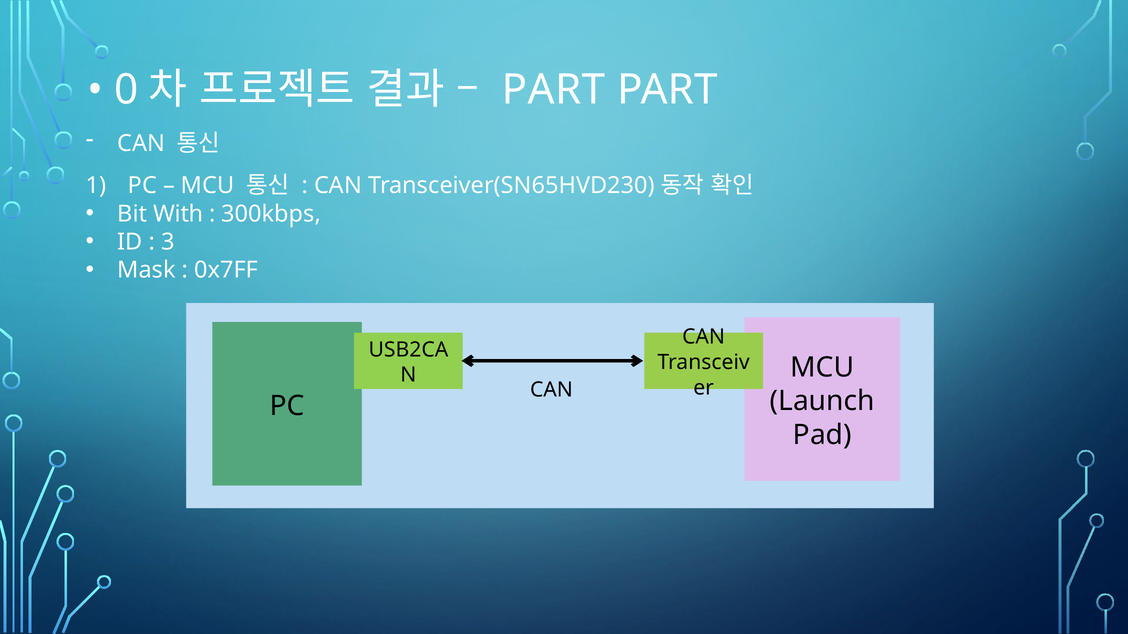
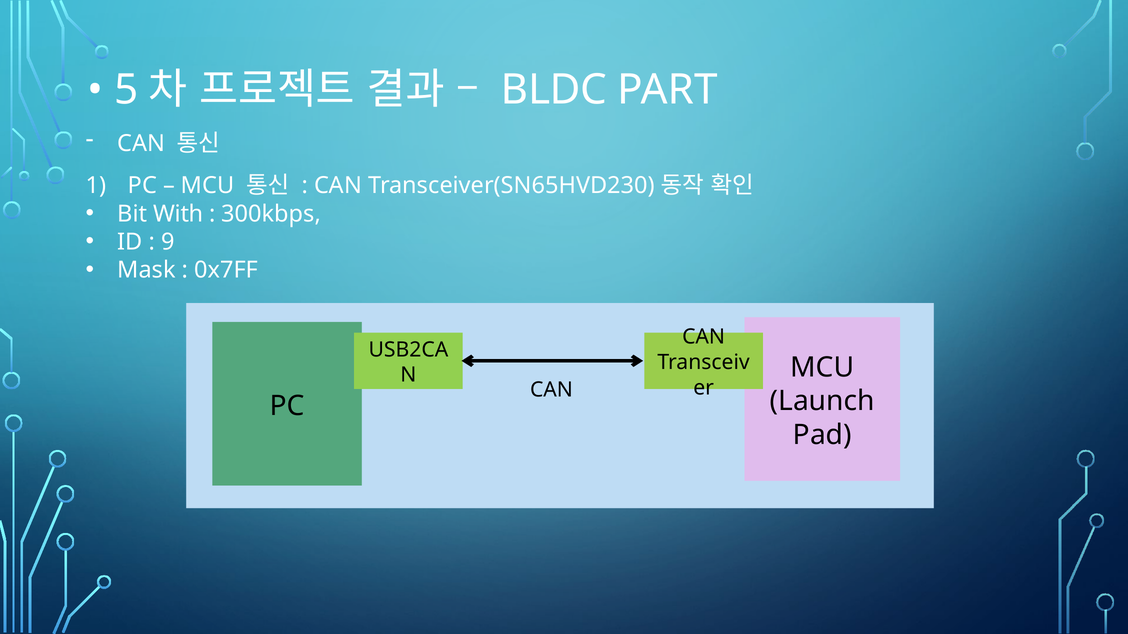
0: 0 -> 5 (126, 90)
PART: PART -> BLDC (554, 90)
3: 3 -> 9 (168, 242)
